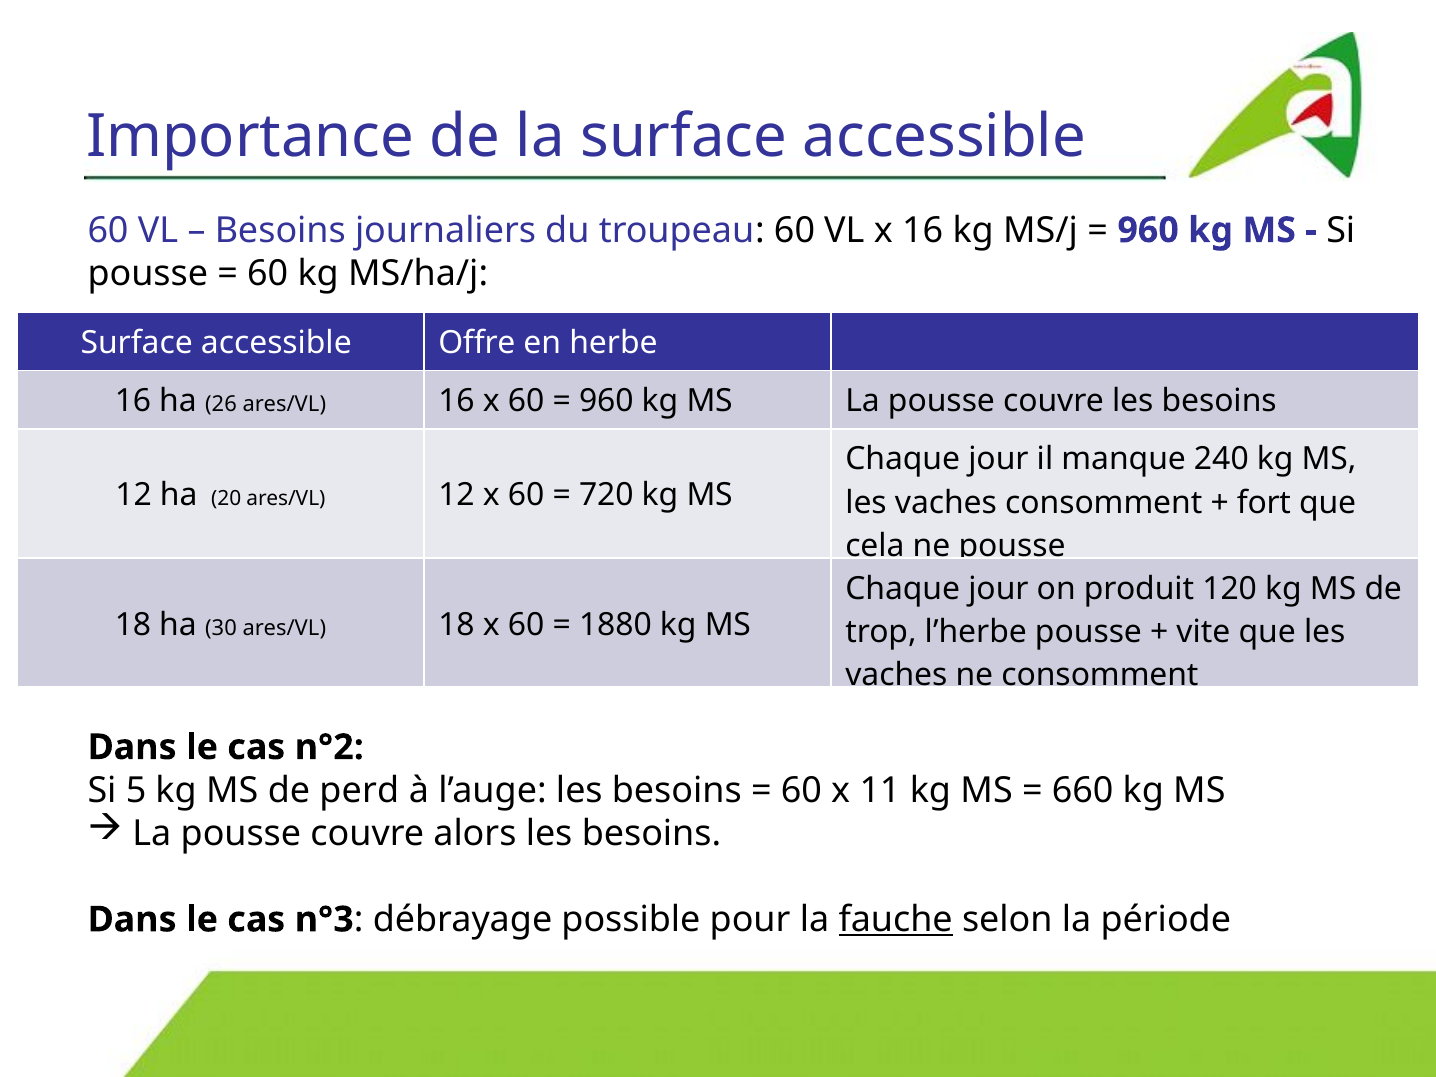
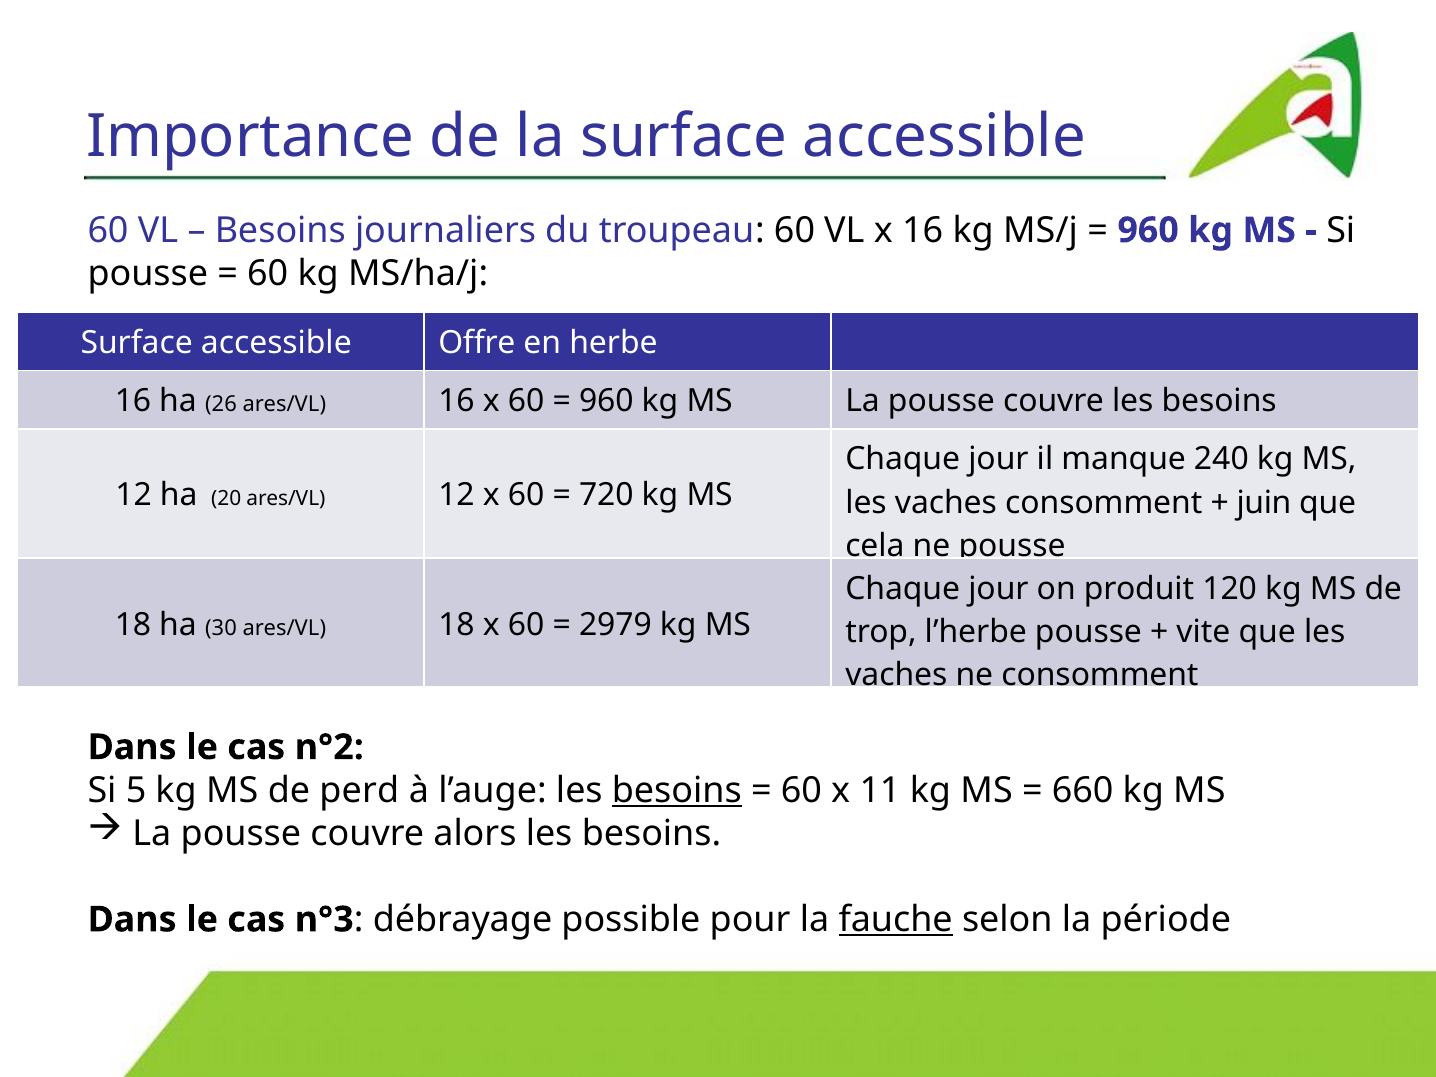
fort: fort -> juin (1264, 503)
1880: 1880 -> 2979 (615, 624)
besoins underline: none -> present (677, 790)
